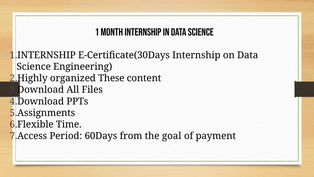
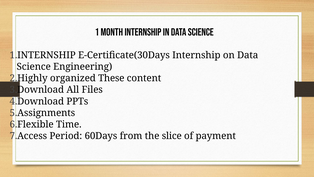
goal: goal -> slice (172, 136)
